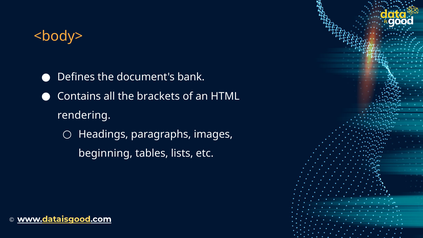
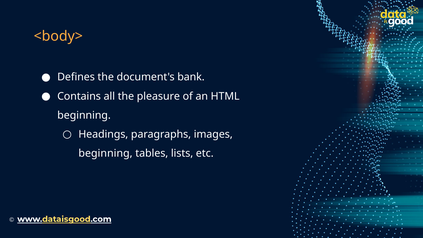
brackets: brackets -> pleasure (158, 96)
rendering: rendering -> beginning (84, 115)
